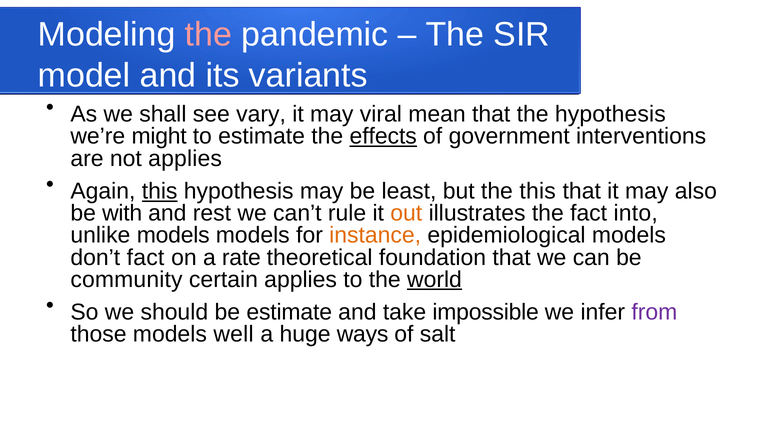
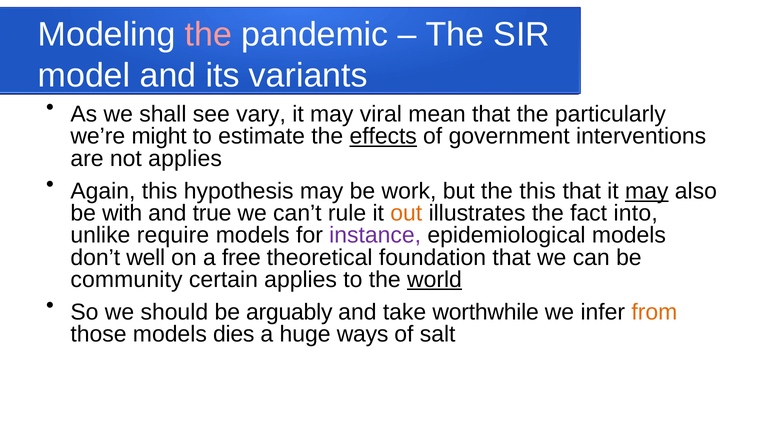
the hypothesis: hypothesis -> particularly (610, 114)
this underline: present -> none (160, 191)
least: least -> work (409, 191)
may underline: none -> present (647, 191)
rest: rest -> true (212, 213)
unlike models: models -> require (173, 235)
instance colour: orange -> purple (375, 235)
don’t fact: fact -> well (146, 257)
rate: rate -> free (241, 257)
be estimate: estimate -> arguably (289, 312)
impossible: impossible -> worthwhile (486, 312)
from colour: purple -> orange (654, 312)
well: well -> dies (234, 334)
